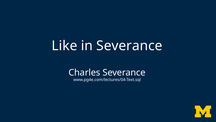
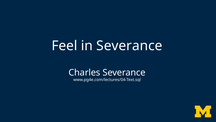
Like: Like -> Feel (64, 46)
